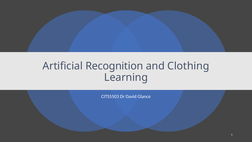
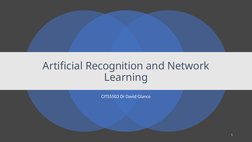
Clothing: Clothing -> Network (188, 66)
